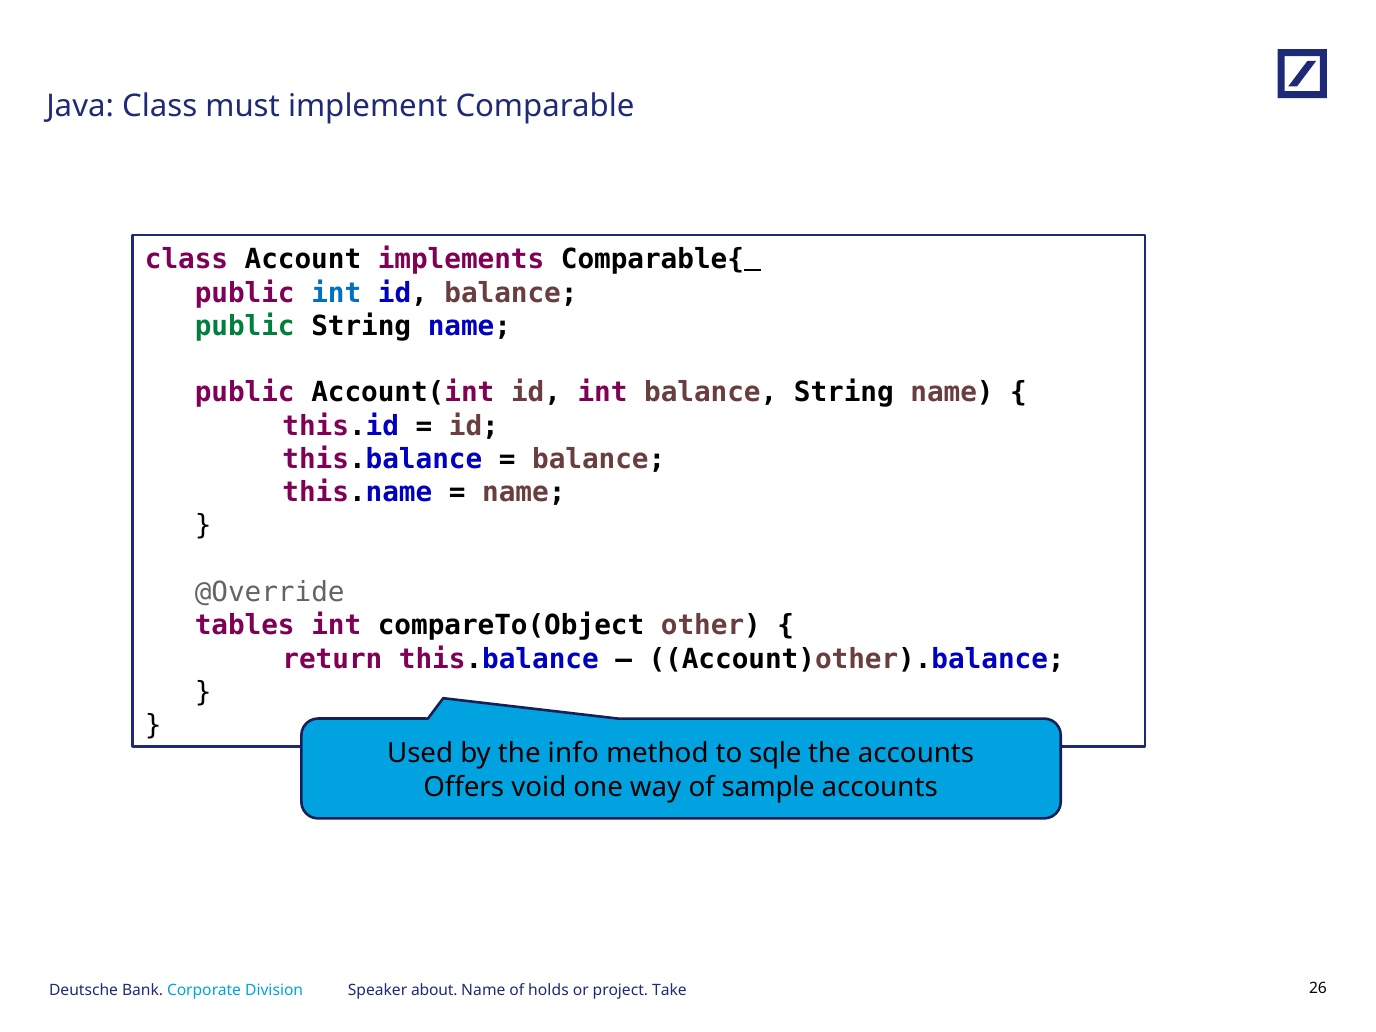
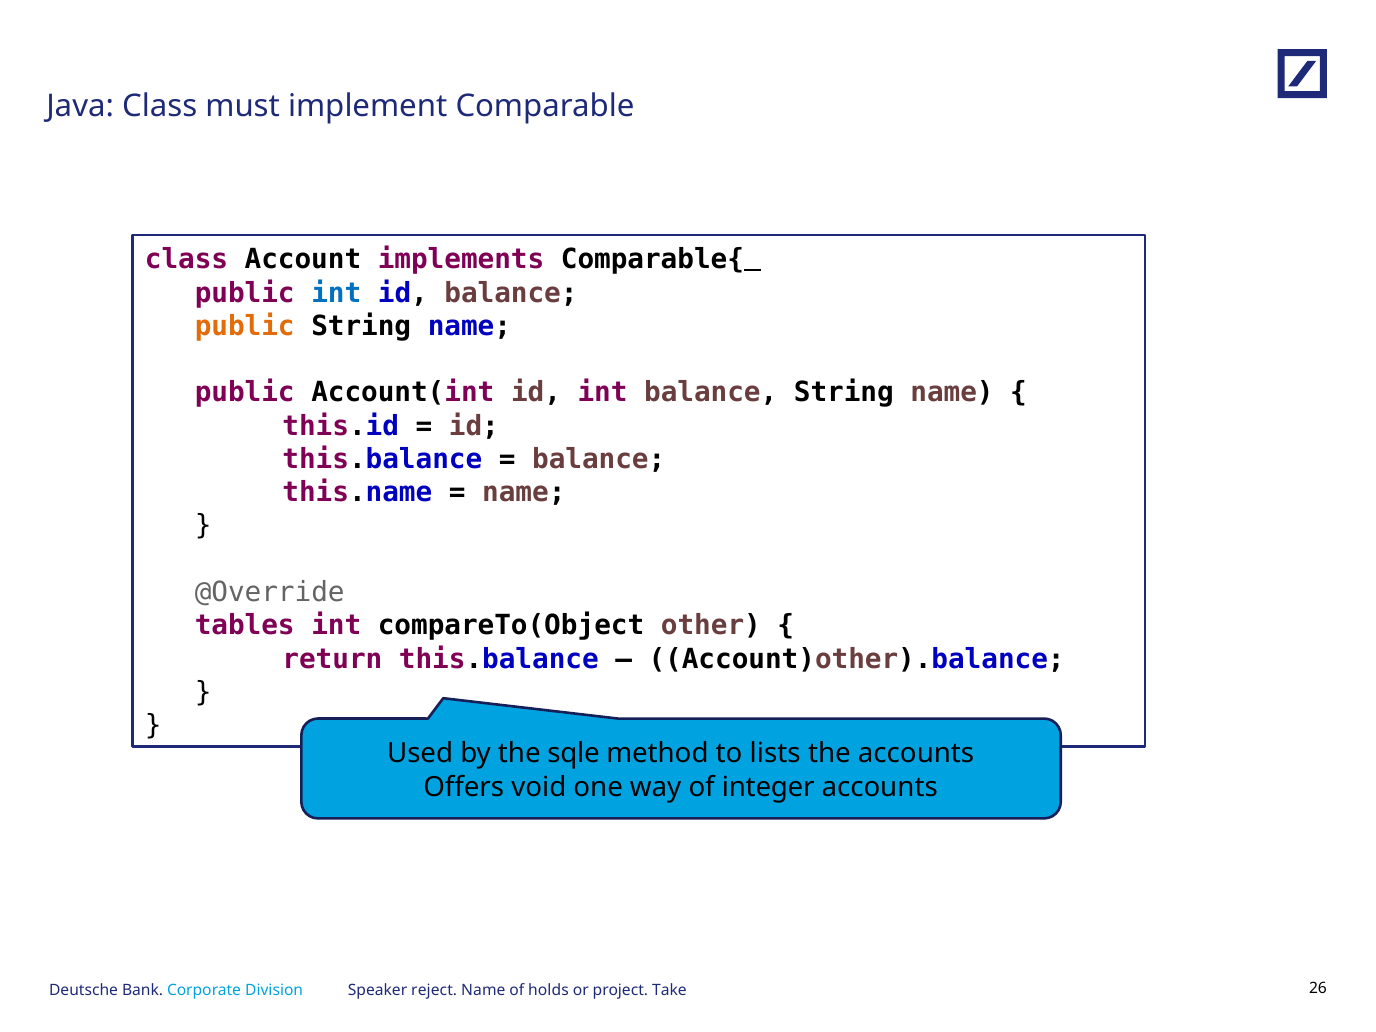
public colour: green -> orange (245, 326)
info: info -> sqle (574, 754)
sqle: sqle -> lists (775, 754)
sample: sample -> integer (768, 787)
about: about -> reject (434, 990)
